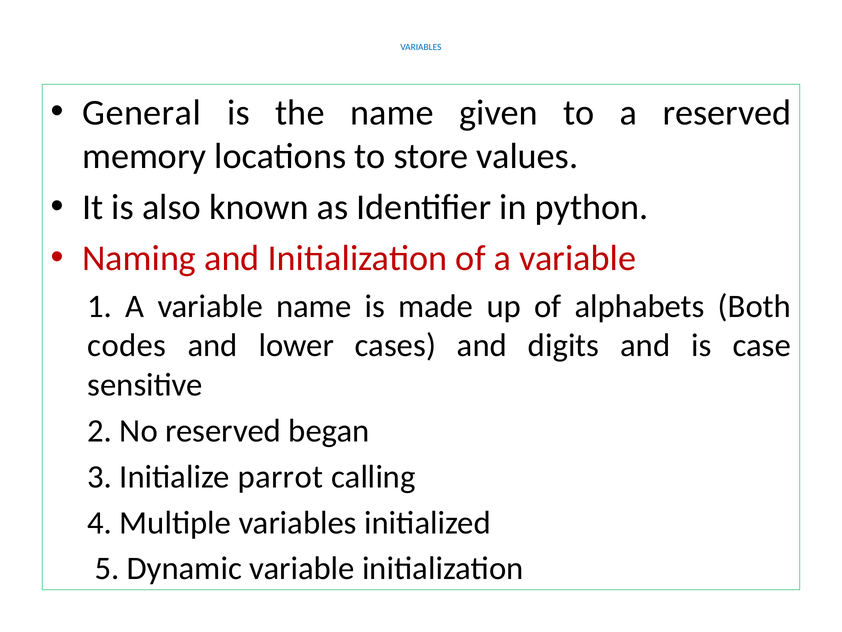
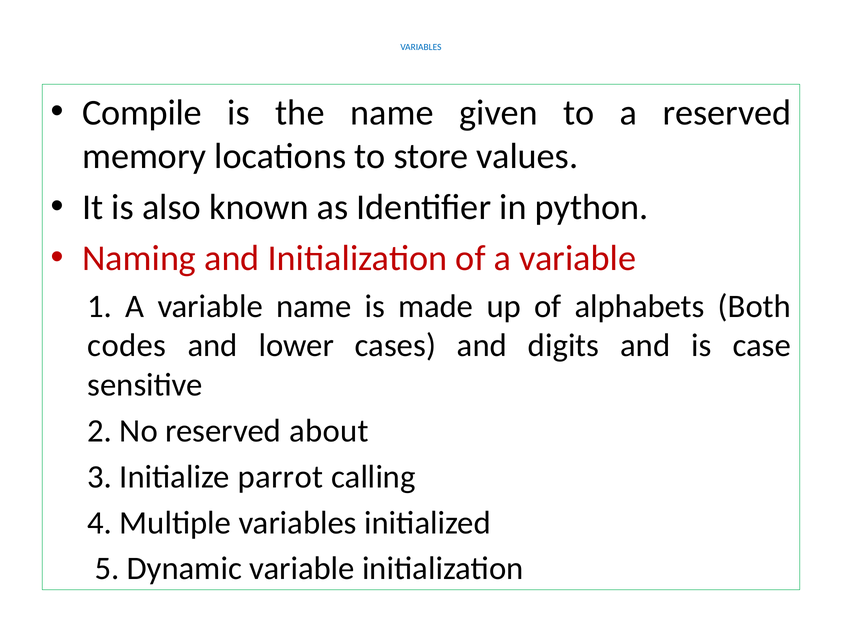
General: General -> Compile (142, 113)
began: began -> about (329, 431)
